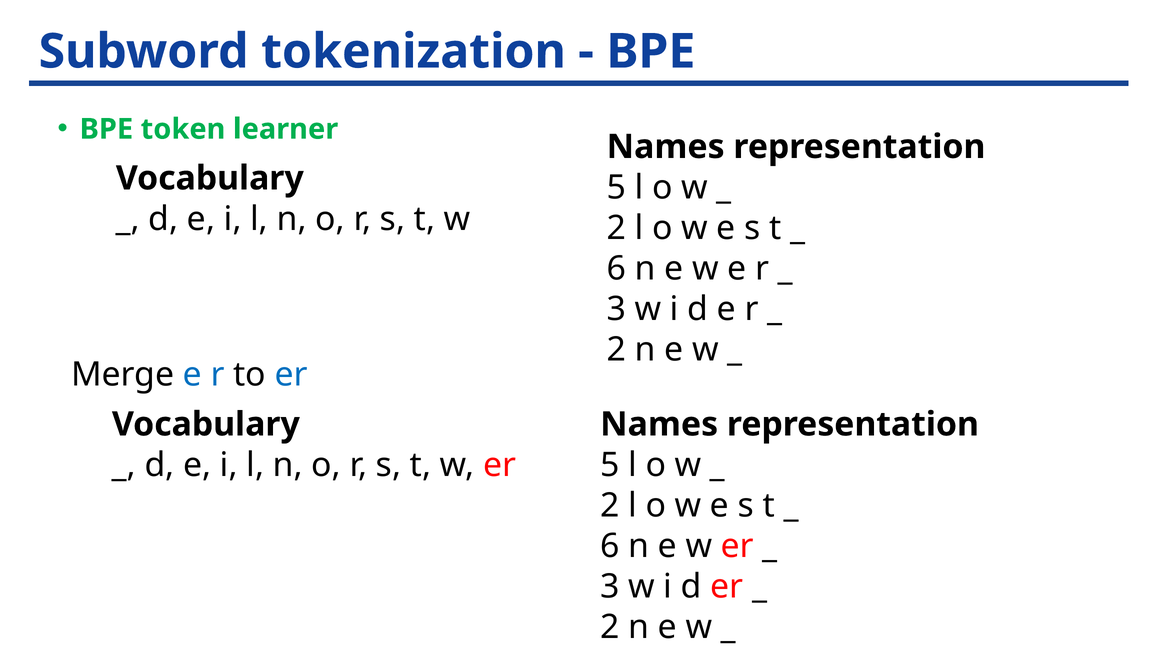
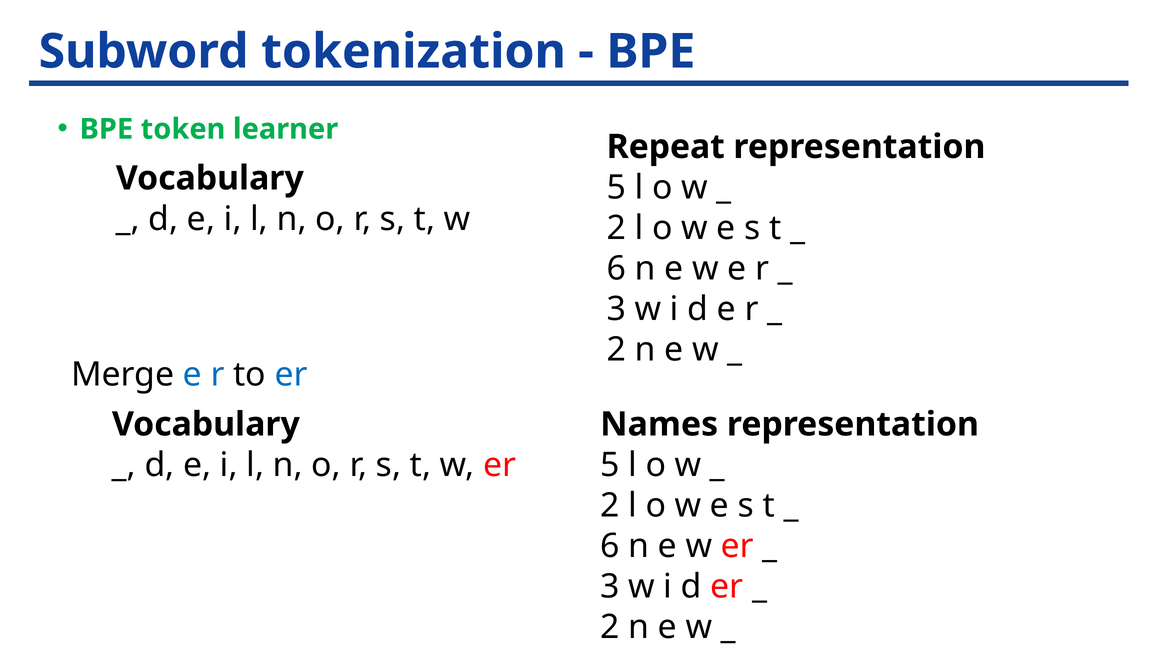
Names: Names -> Repeat (666, 147)
